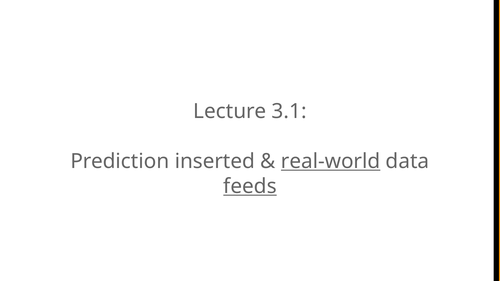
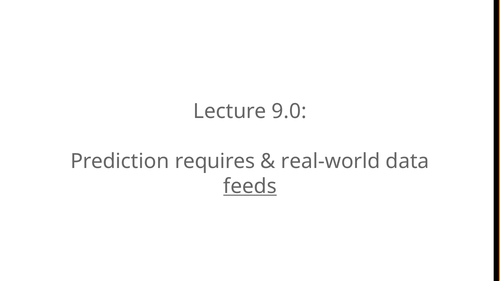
3.1: 3.1 -> 9.0 (289, 111)
inserted: inserted -> requires (215, 161)
real-world underline: present -> none (331, 161)
